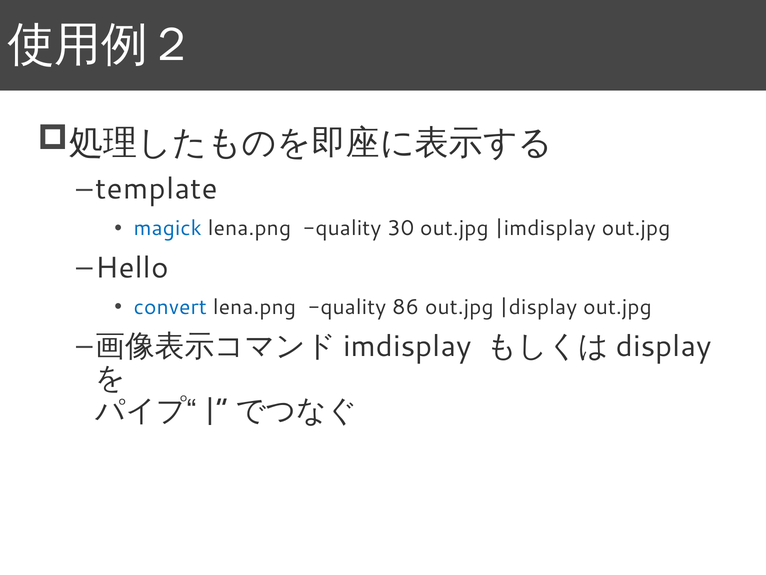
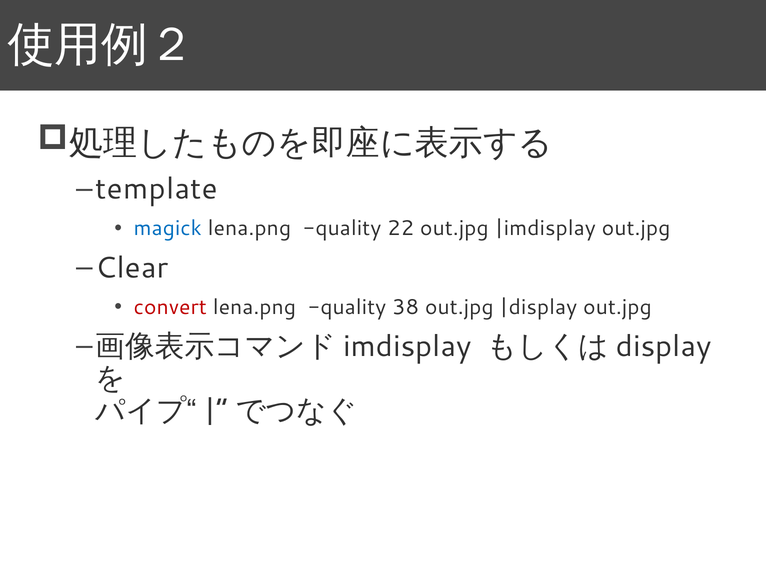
30: 30 -> 22 (401, 228)
Hello: Hello -> Clear (132, 267)
convert colour: blue -> red (170, 307)
86: 86 -> 38 (406, 307)
